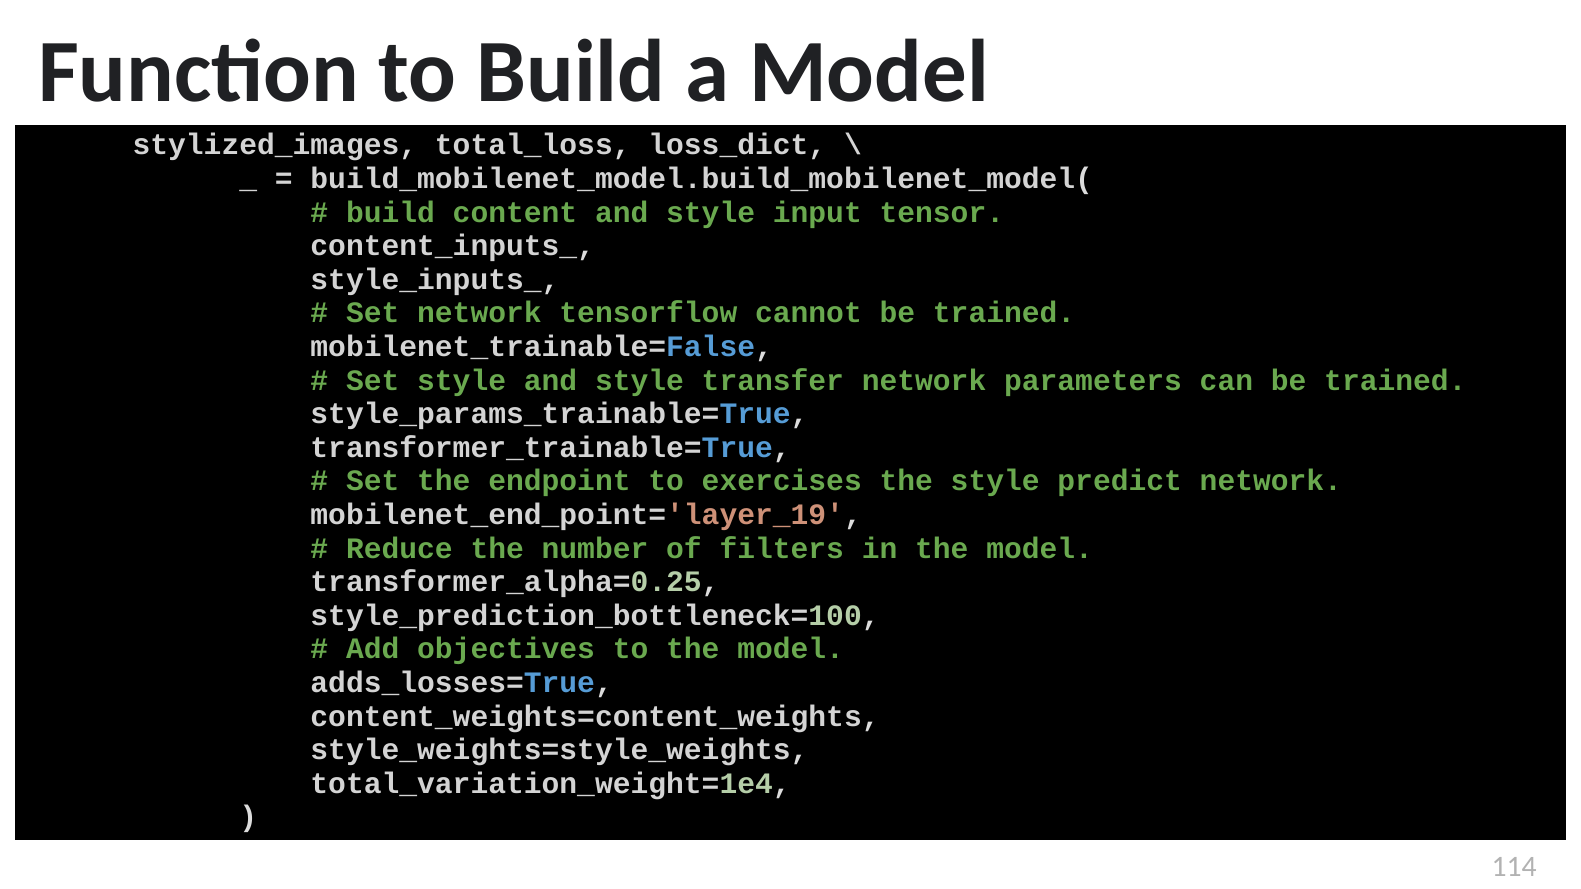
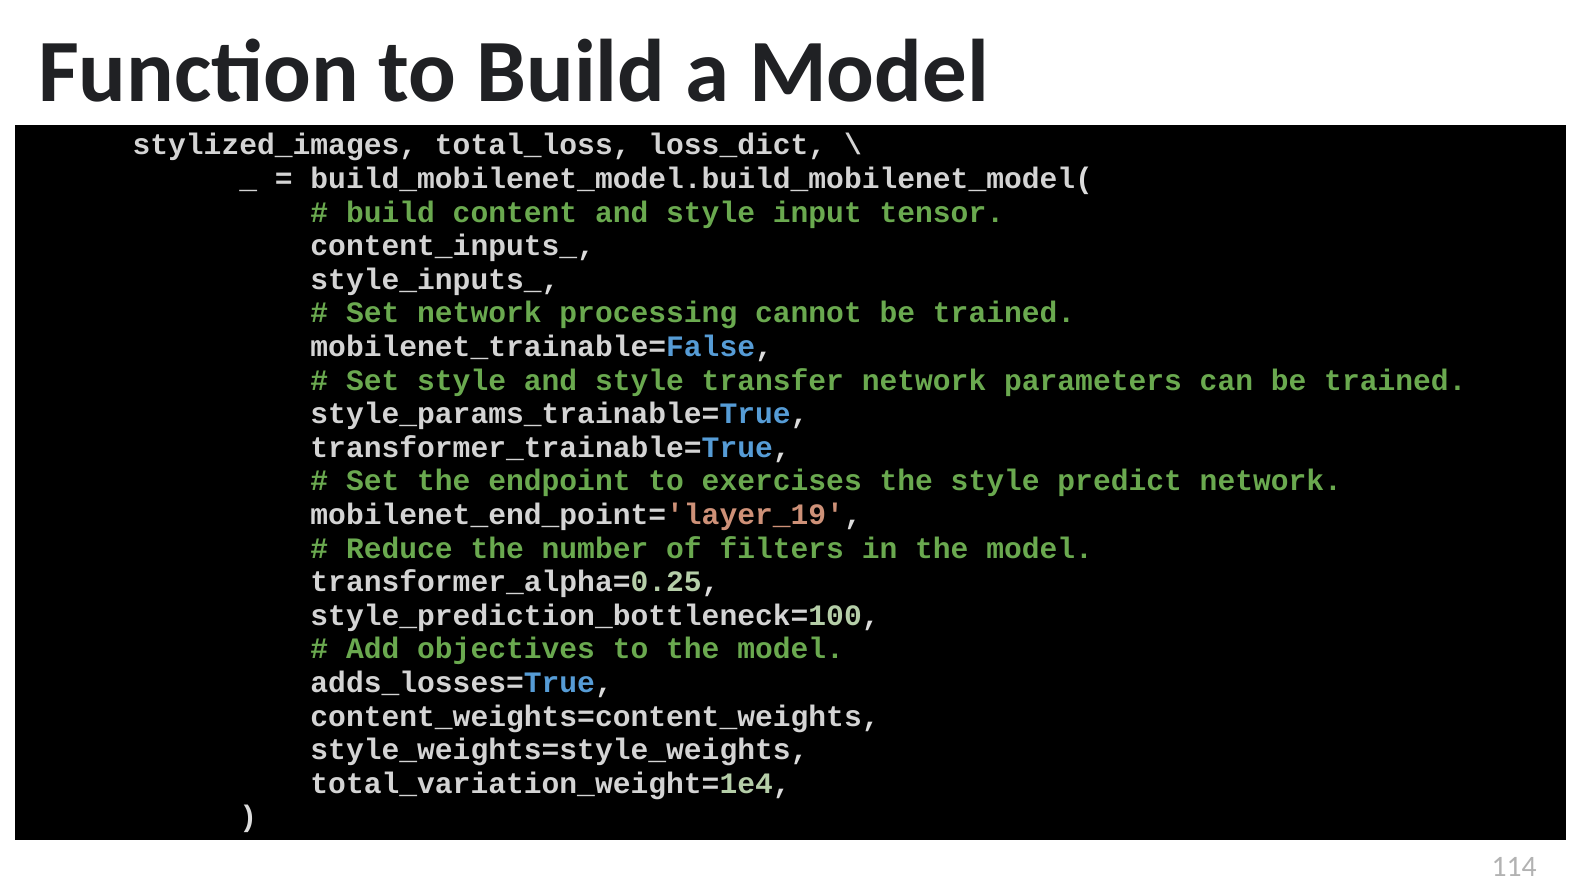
tensorflow: tensorflow -> processing (648, 313)
